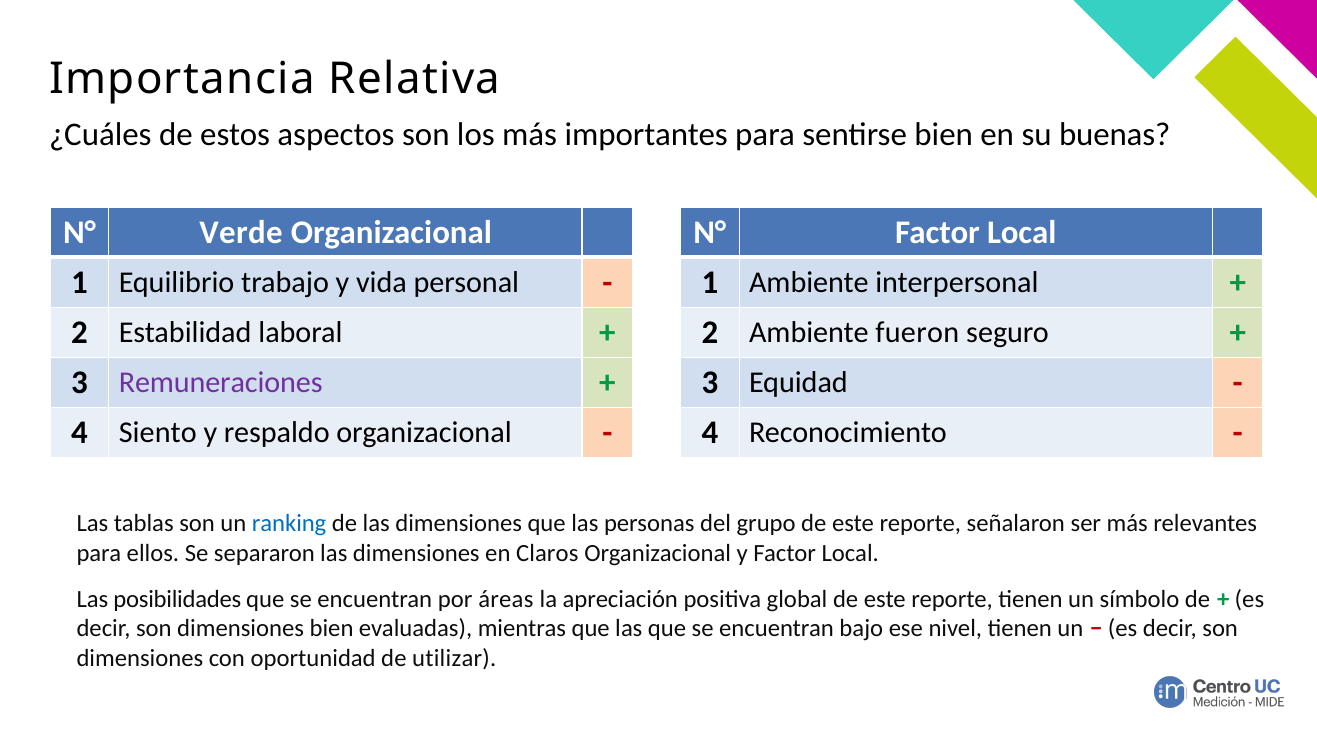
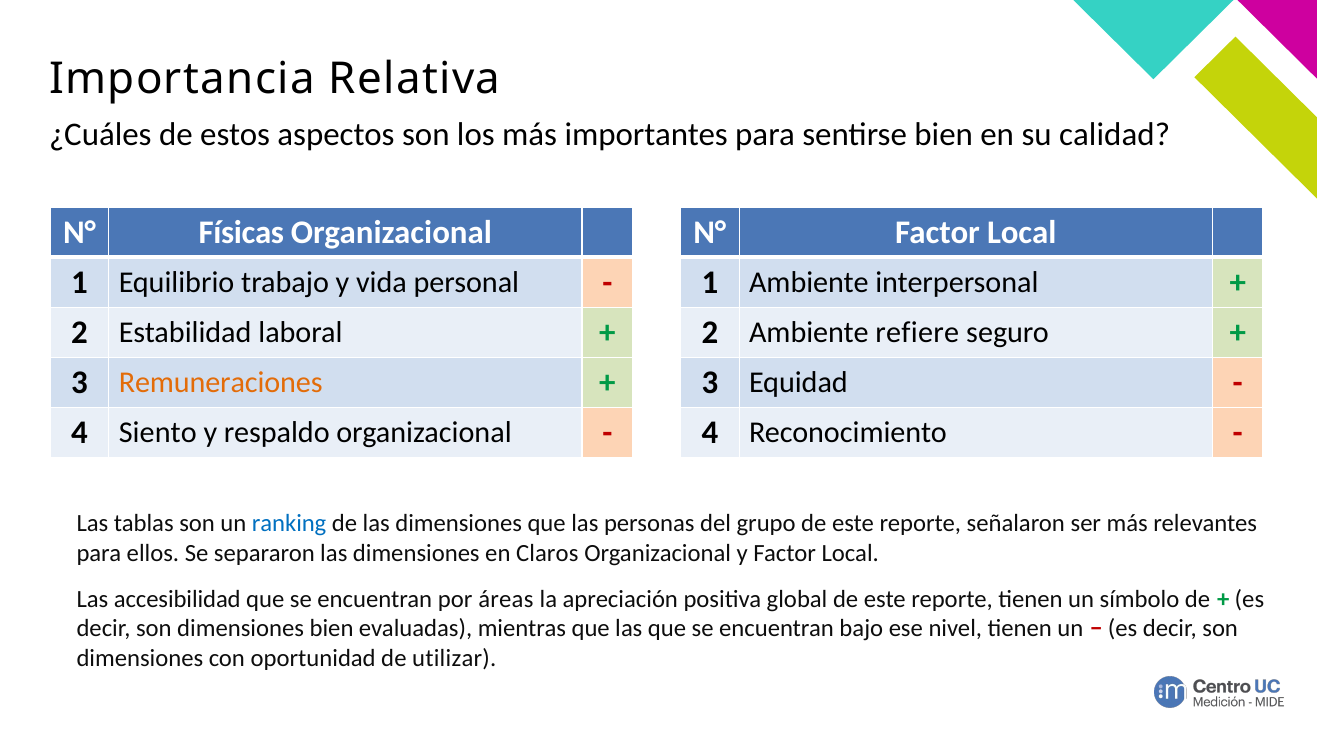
buenas: buenas -> calidad (1115, 135)
Verde: Verde -> Físicas (241, 232)
fueron: fueron -> refiere (917, 333)
Remuneraciones colour: purple -> orange (221, 383)
posibilidades: posibilidades -> accesibilidad (177, 599)
